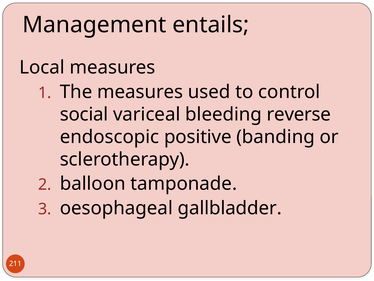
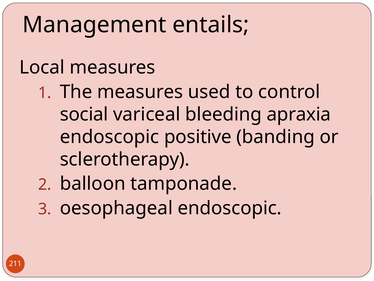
reverse: reverse -> apraxia (299, 114)
oesophageal gallbladder: gallbladder -> endoscopic (230, 208)
